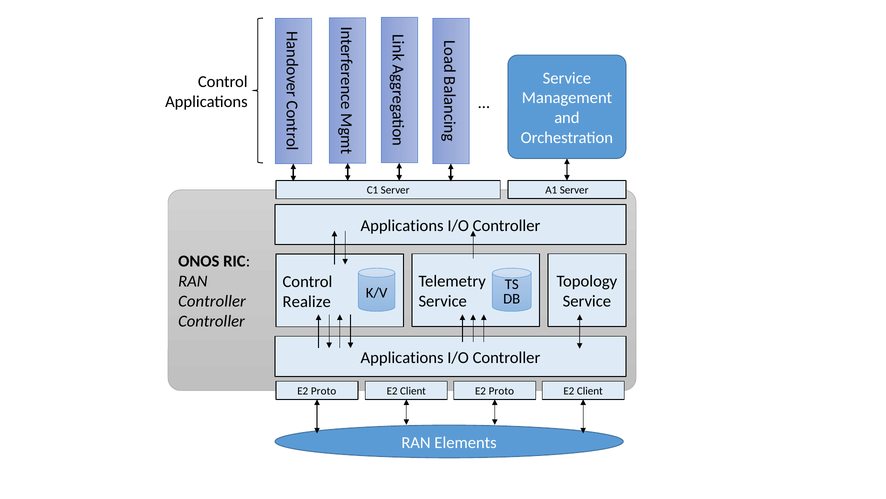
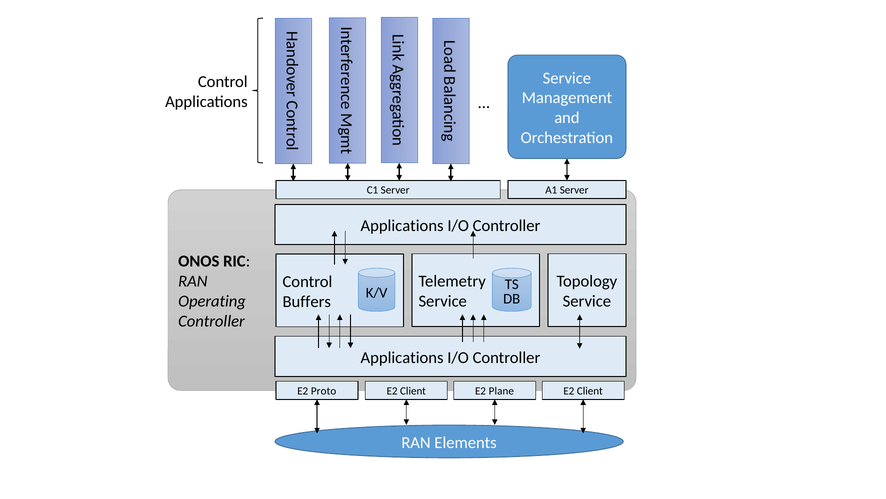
Controller: Controller -> Operating (212, 301)
Realize: Realize -> Buffers (307, 301)
Client E2 Proto: Proto -> Plane (501, 391)
